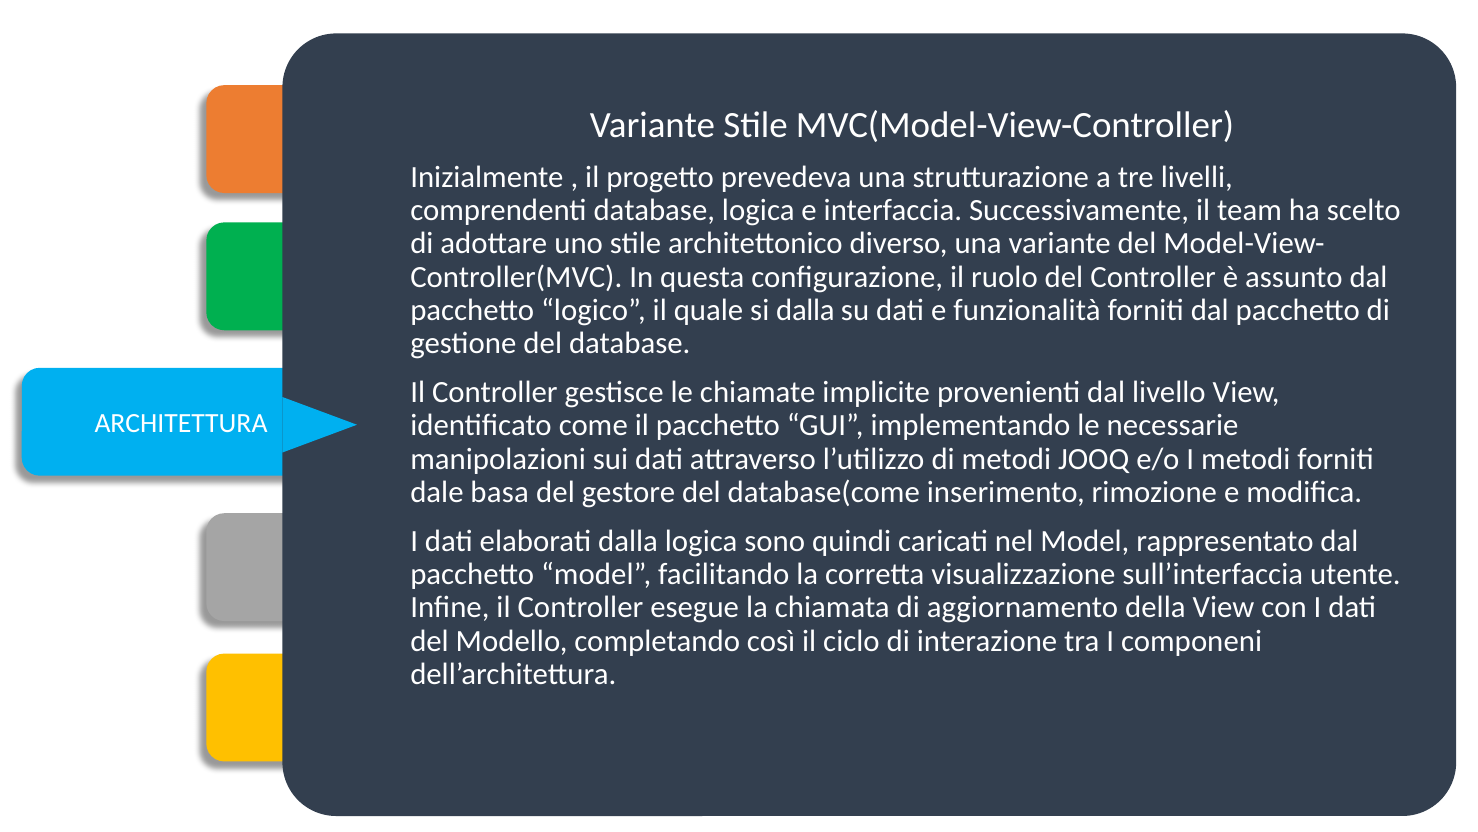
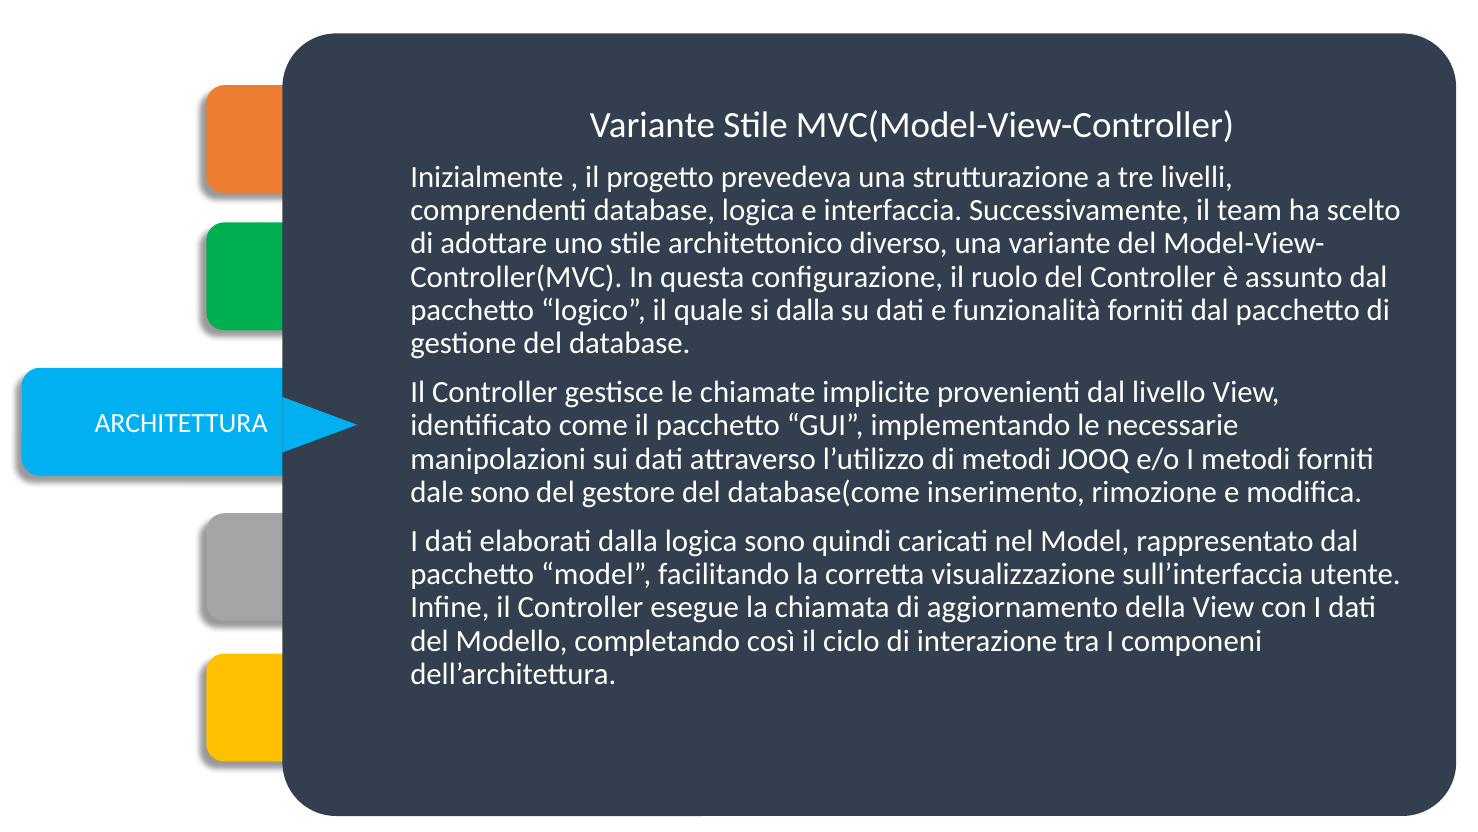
dale basa: basa -> sono (500, 492)
